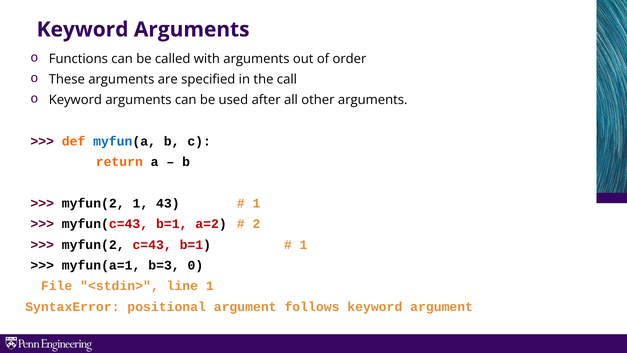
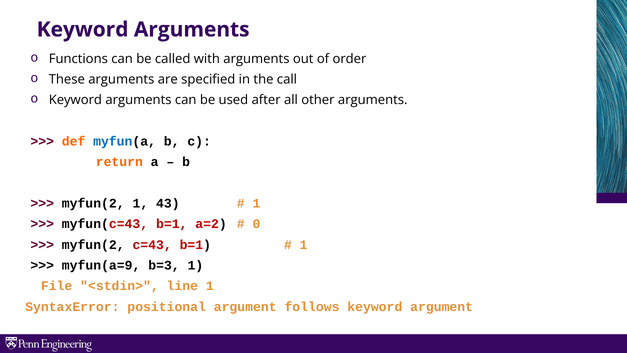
2: 2 -> 0 (256, 224)
myfun(a=1: myfun(a=1 -> myfun(a=9 (101, 265)
b=3 0: 0 -> 1 (195, 265)
